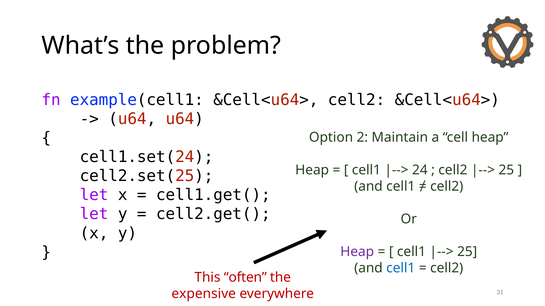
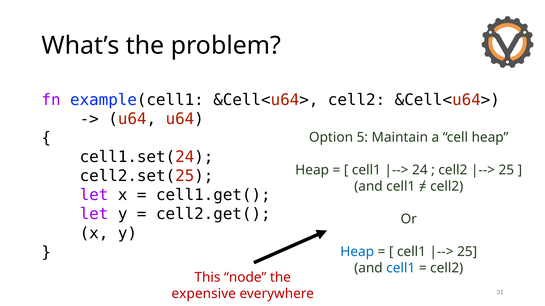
2: 2 -> 5 (362, 138)
Heap colour: purple -> blue (357, 252)
often: often -> node (245, 278)
